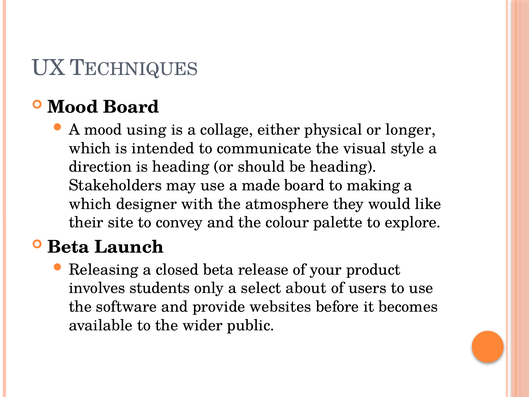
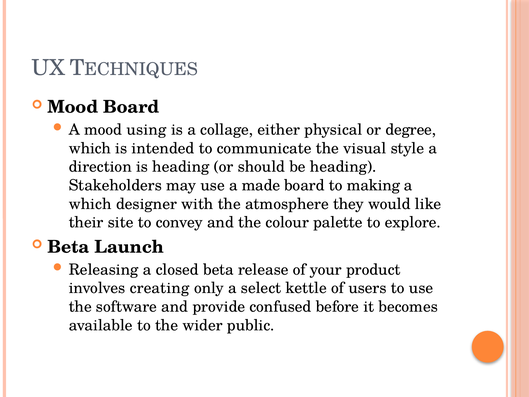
longer: longer -> degree (411, 130)
students: students -> creating (160, 288)
about: about -> kettle (306, 288)
websites: websites -> confused (280, 307)
